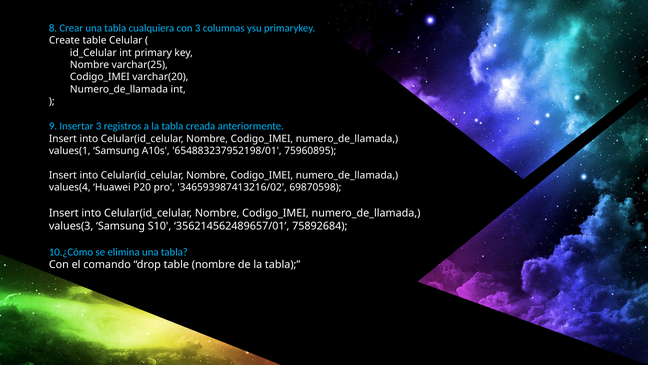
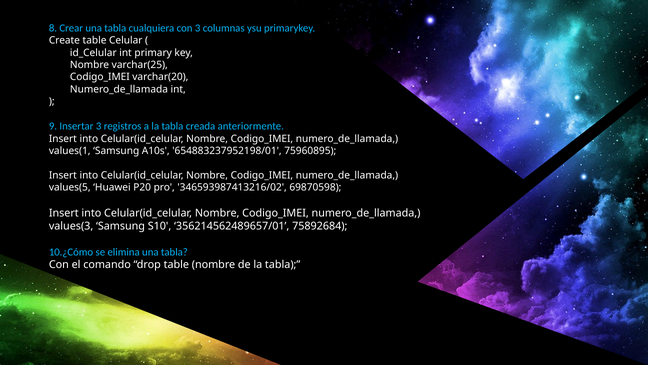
values(4: values(4 -> values(5 (70, 187)
